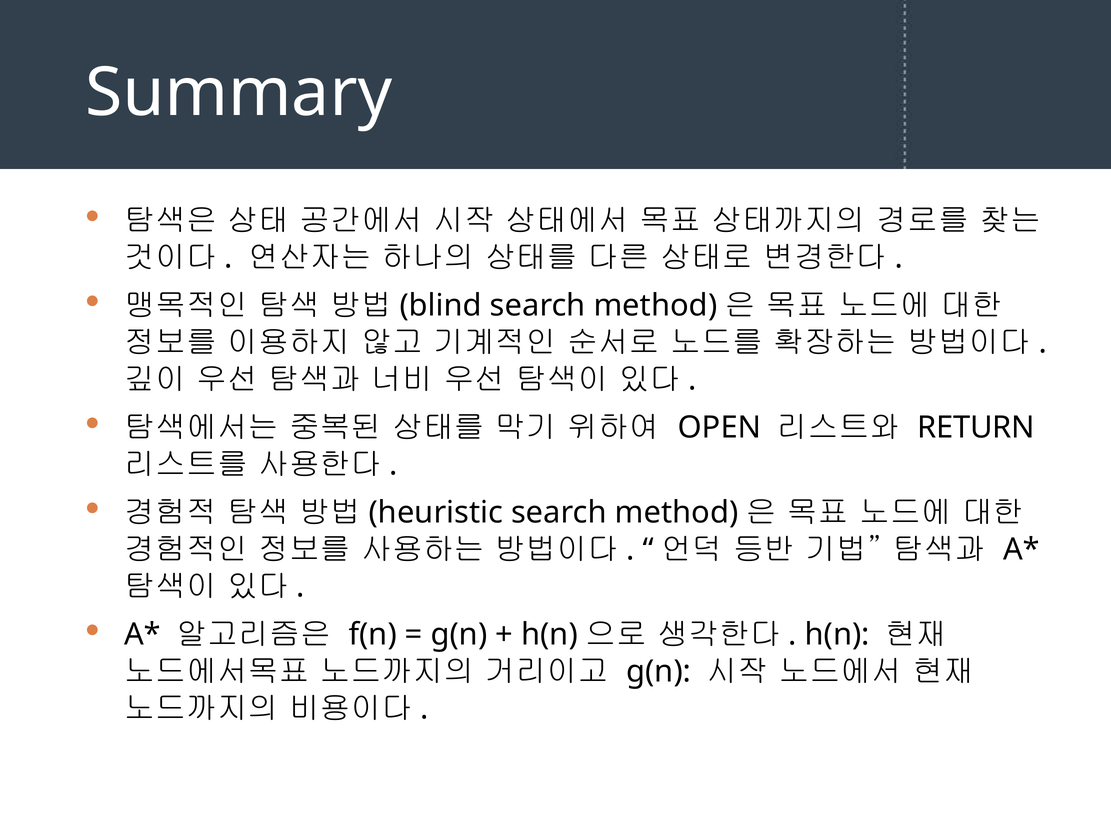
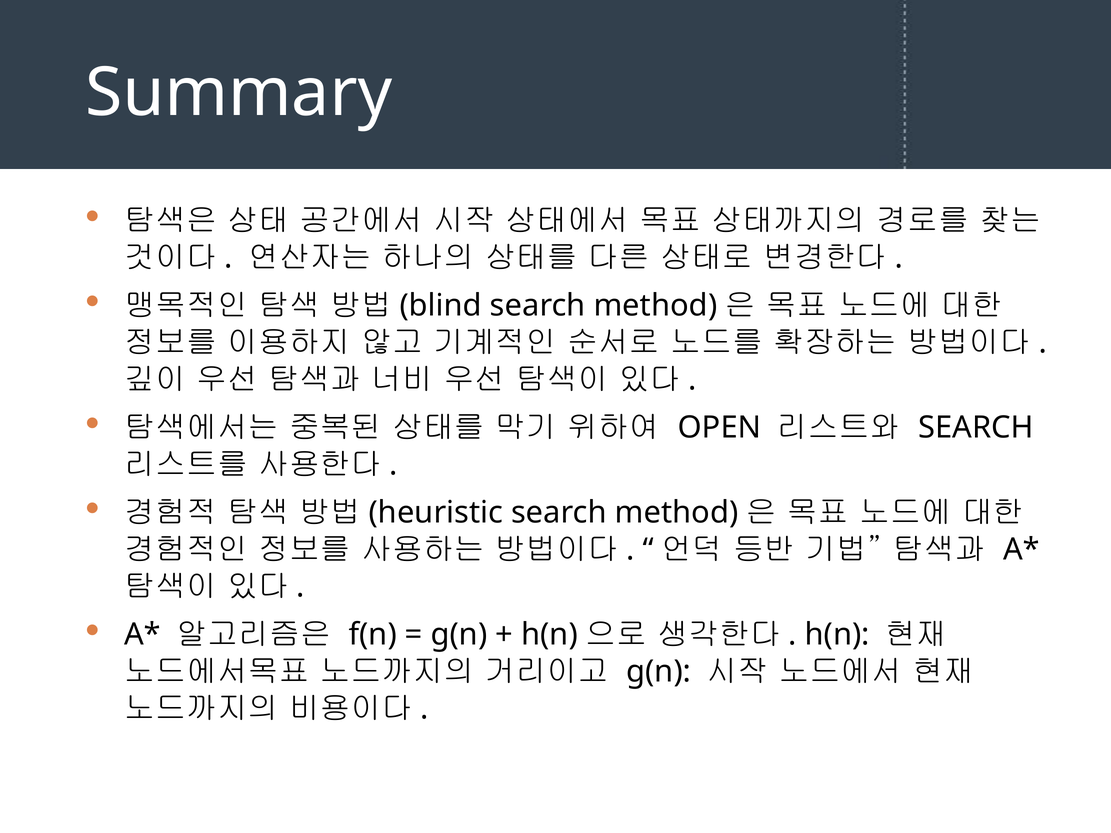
RETURN: RETURN -> SEARCH (976, 428)
